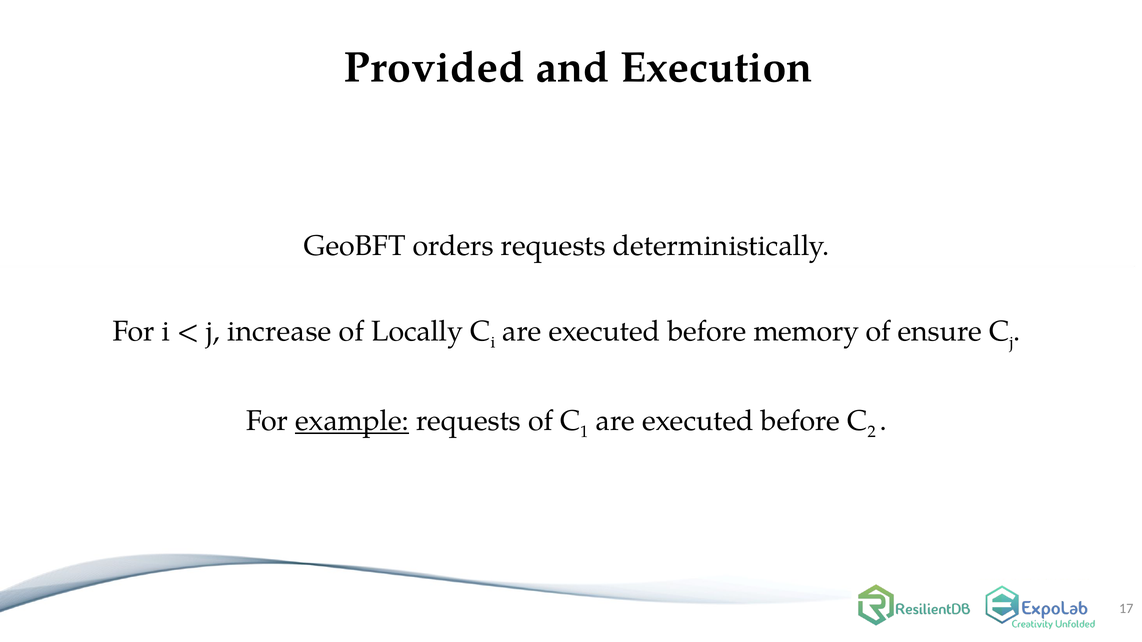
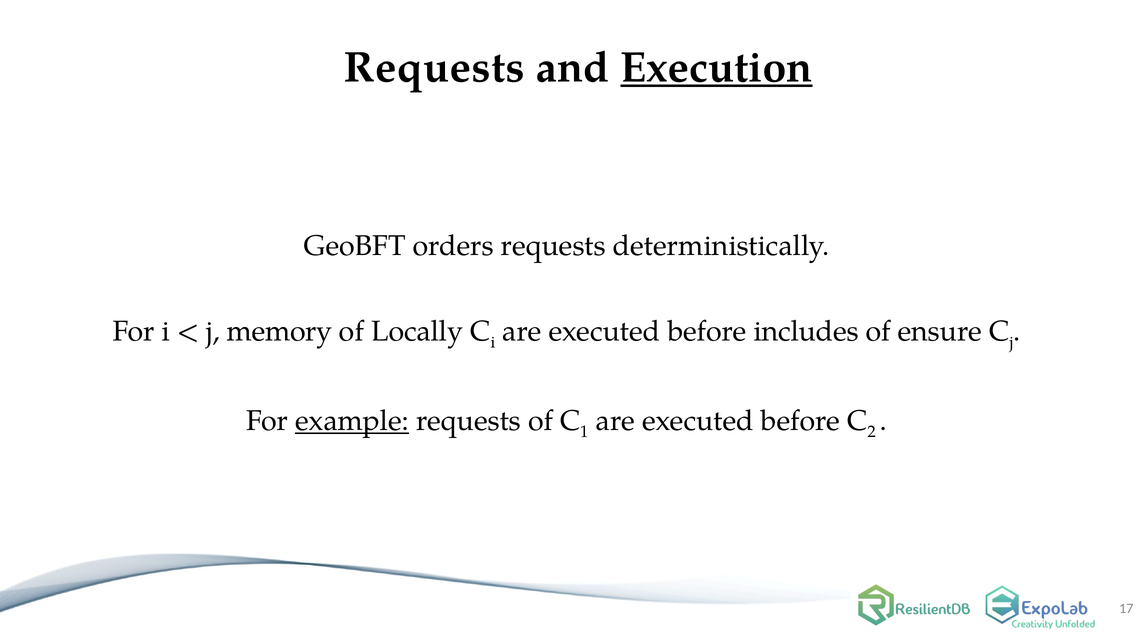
Provided: Provided -> Requests (434, 67)
Execution underline: none -> present (716, 67)
increase: increase -> memory (280, 331)
memory: memory -> includes (806, 331)
